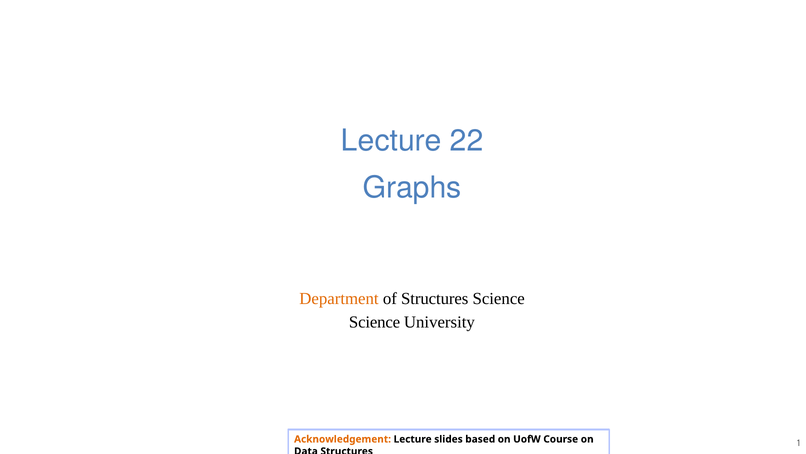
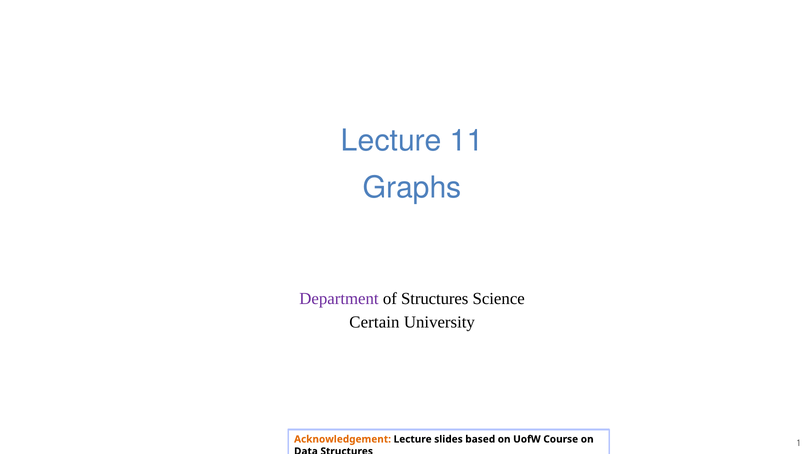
22: 22 -> 11 (467, 140)
Department colour: orange -> purple (339, 298)
Science: Science -> Certain (374, 322)
